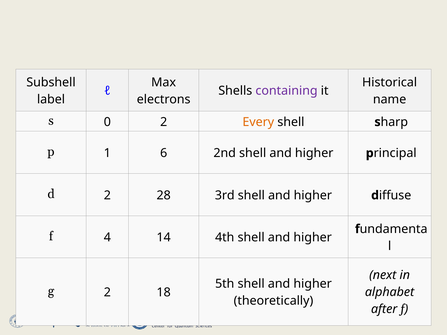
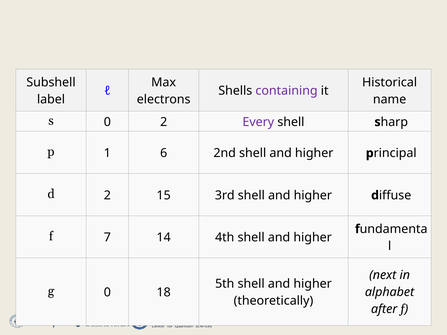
Every colour: orange -> purple (258, 122)
28: 28 -> 15 (164, 195)
4: 4 -> 7 (107, 238)
g 2: 2 -> 0 (107, 293)
